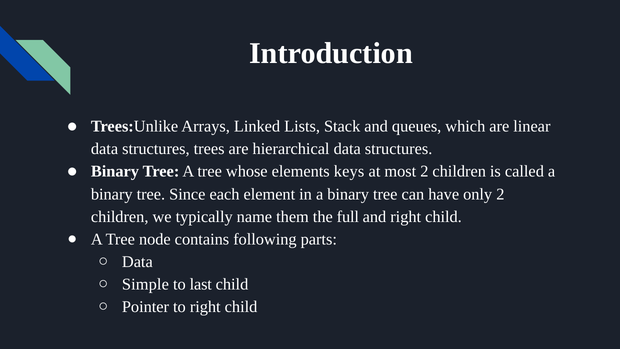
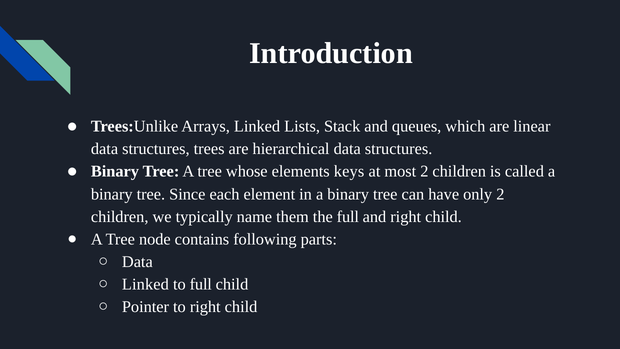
Simple: Simple -> Linked (145, 284)
to last: last -> full (201, 284)
